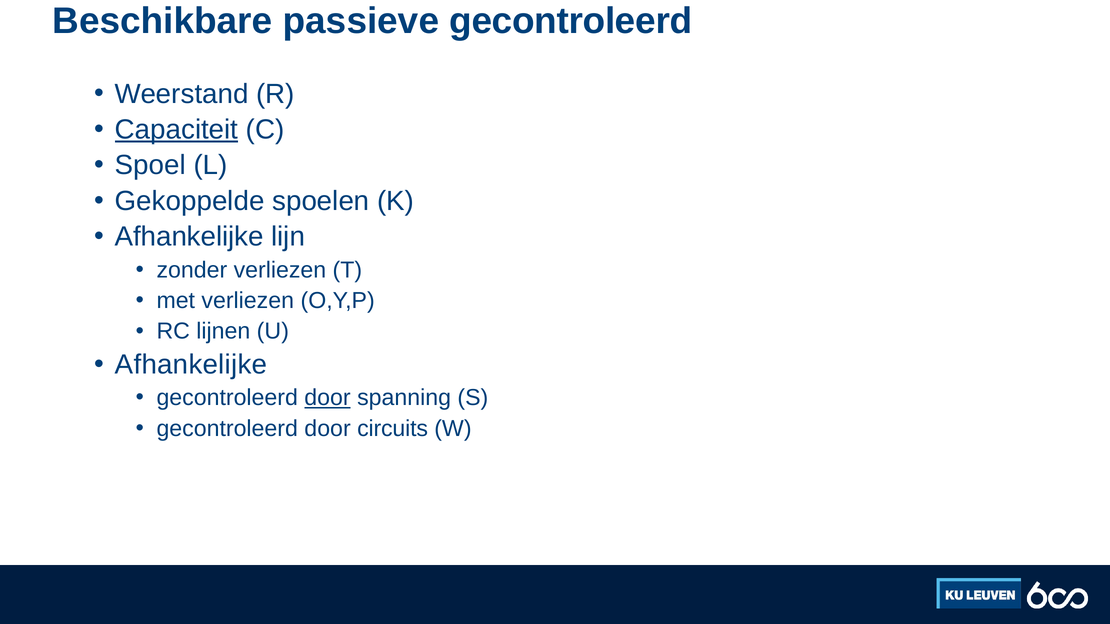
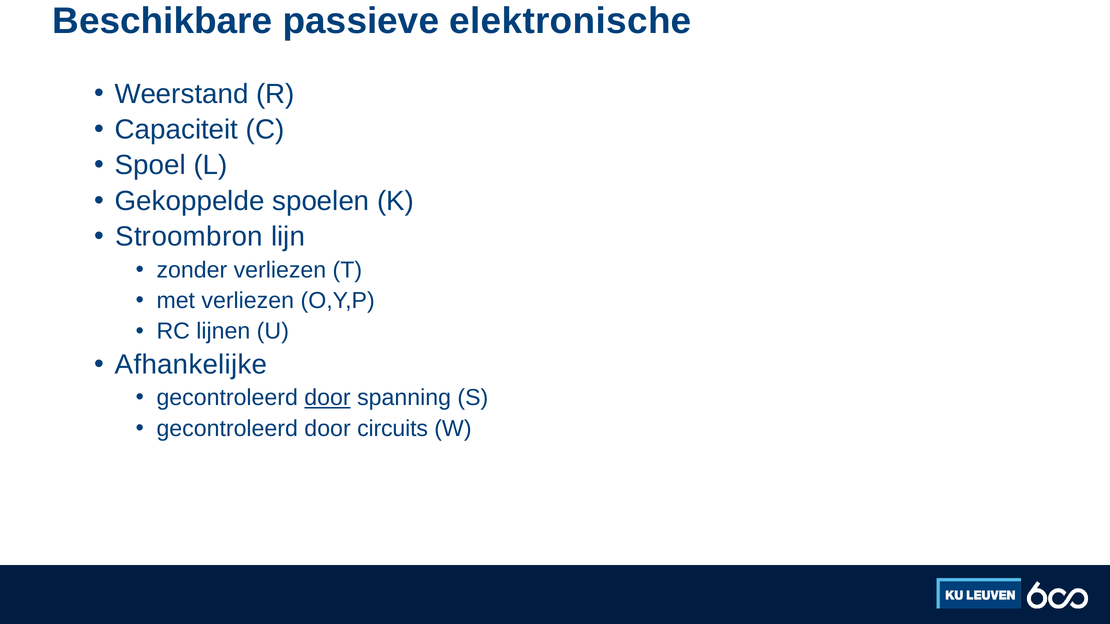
passieve gecontroleerd: gecontroleerd -> elektronische (570, 21)
Capaciteit underline: present -> none (177, 130)
Afhankelijke: Afhankelijke -> Stroombron (189, 237)
